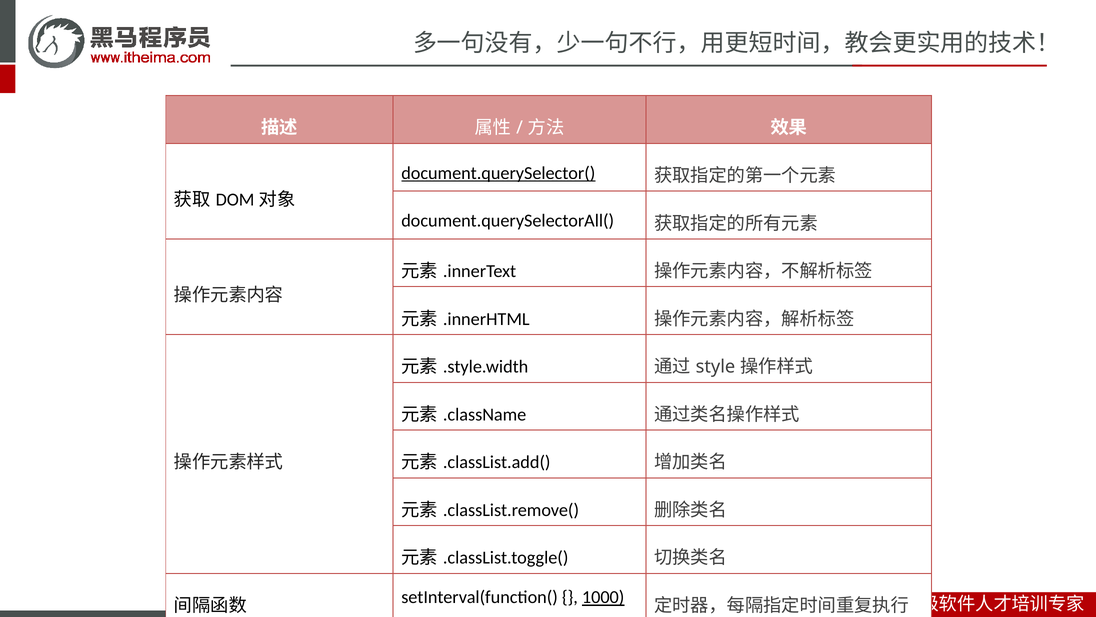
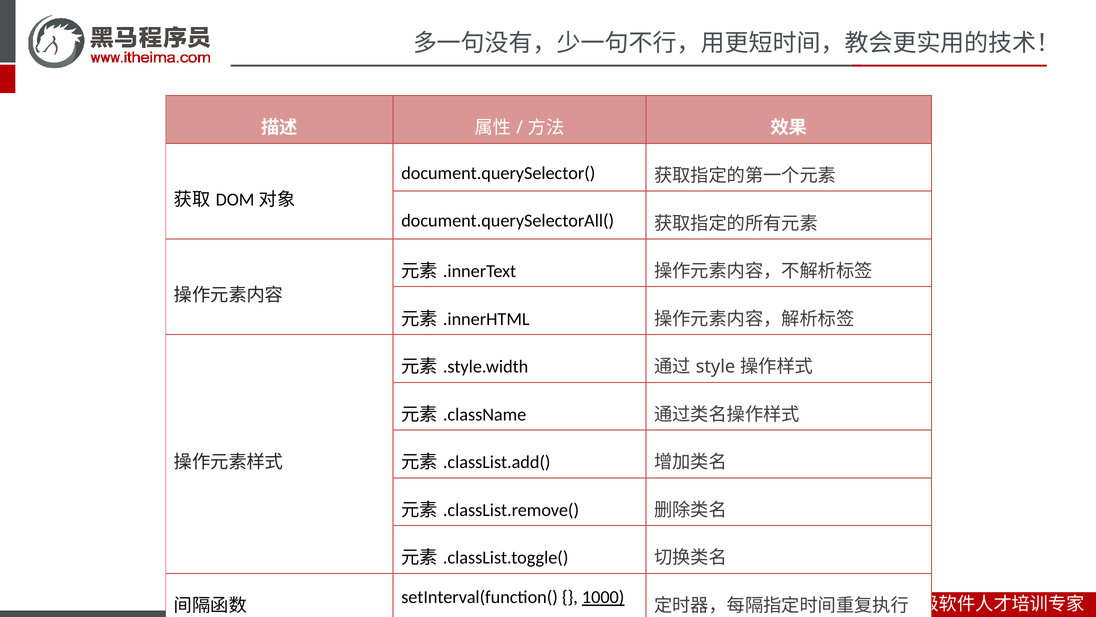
document.querySelector( underline: present -> none (498, 173)
